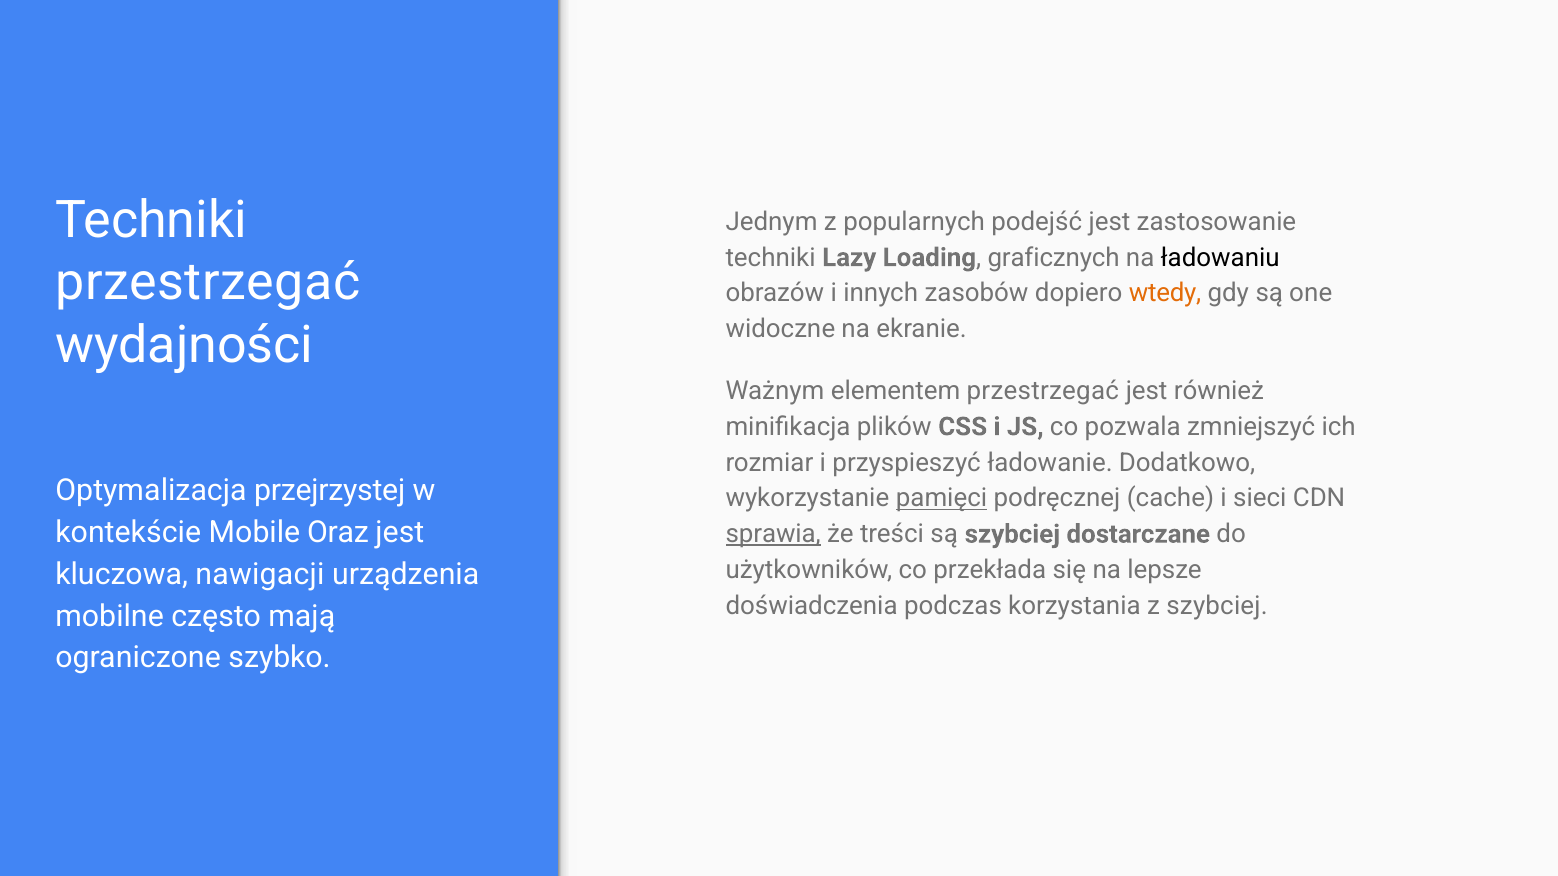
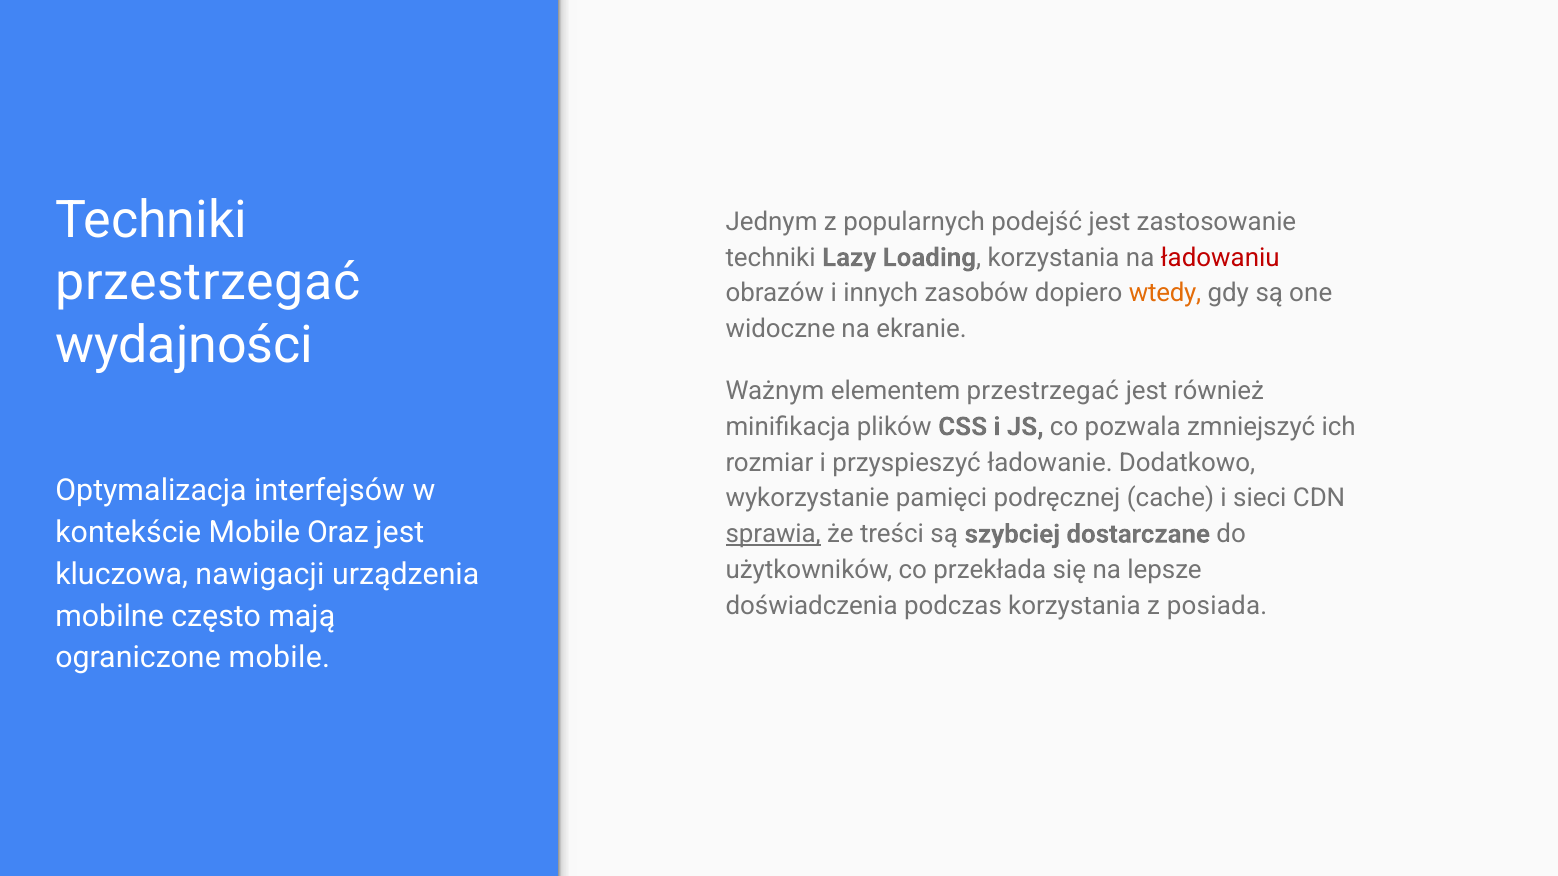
Loading graficznych: graficznych -> korzystania (1054, 258)
ładowaniu colour: black -> red (1220, 258)
przejrzystej: przejrzystej -> interfejsów (330, 491)
pamięci underline: present -> none (942, 499)
z szybciej: szybciej -> posiada (1217, 606)
ograniczone szybko: szybko -> mobile (279, 658)
